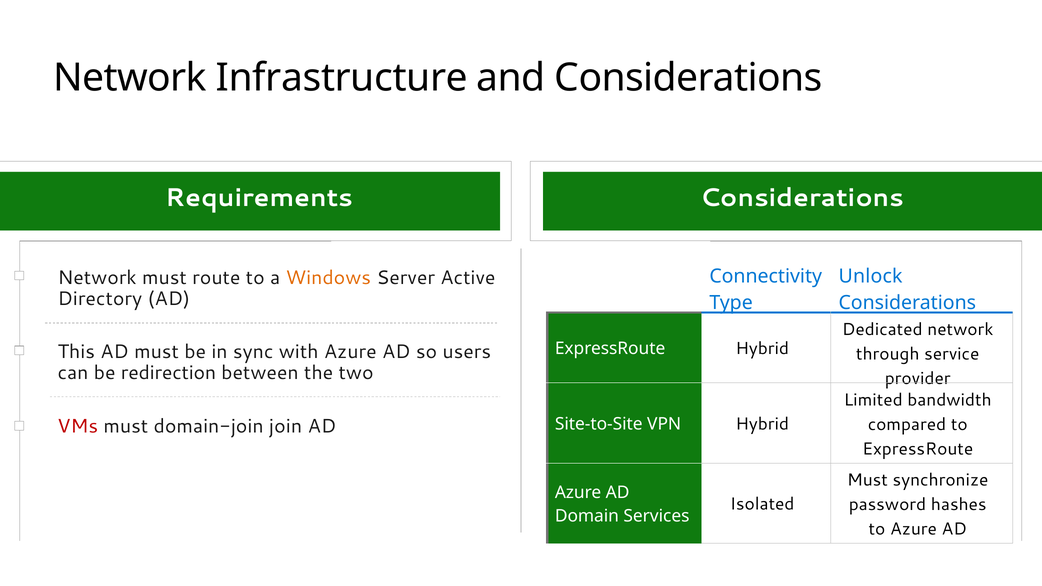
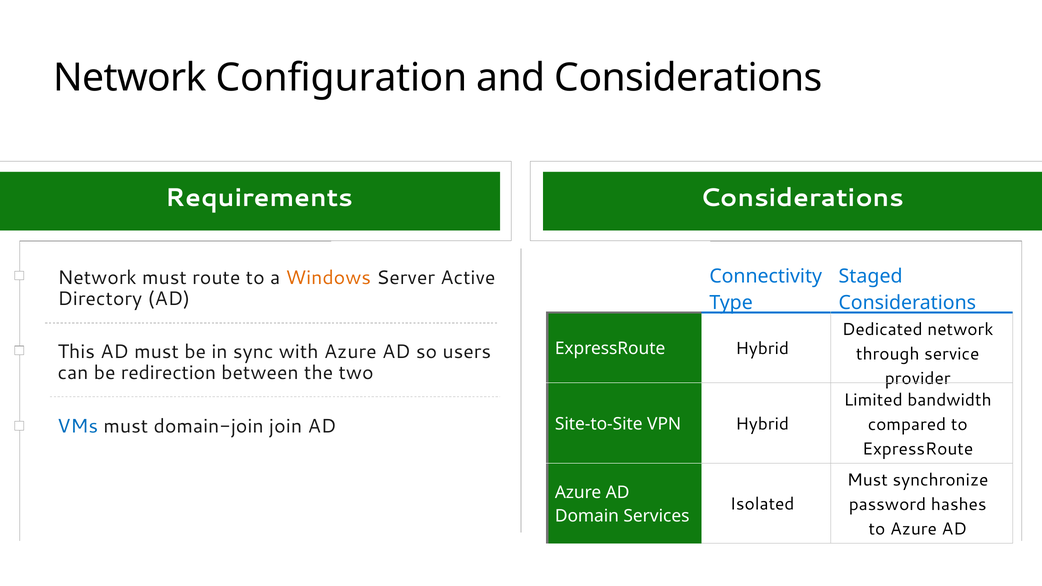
Infrastructure: Infrastructure -> Configuration (342, 78)
Unlock: Unlock -> Staged (871, 276)
VMs colour: red -> blue (78, 427)
